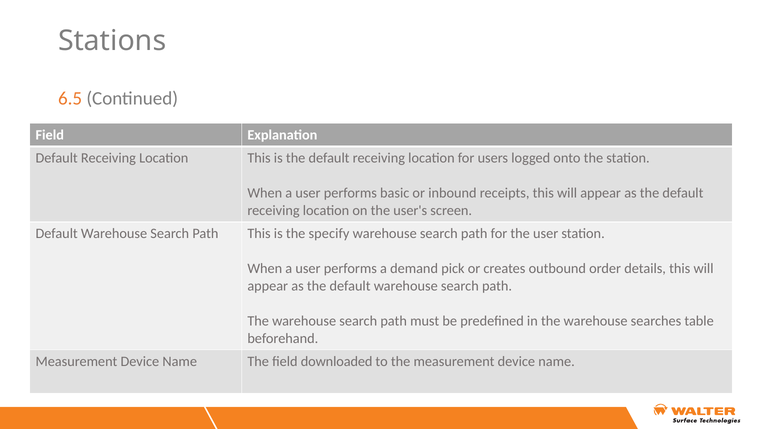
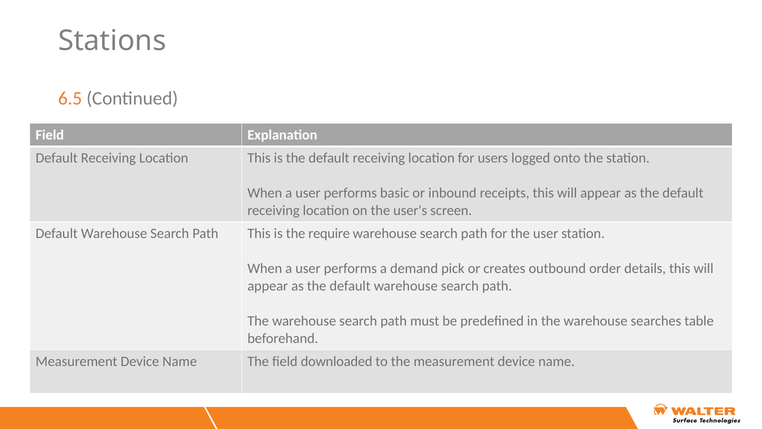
specify: specify -> require (329, 234)
